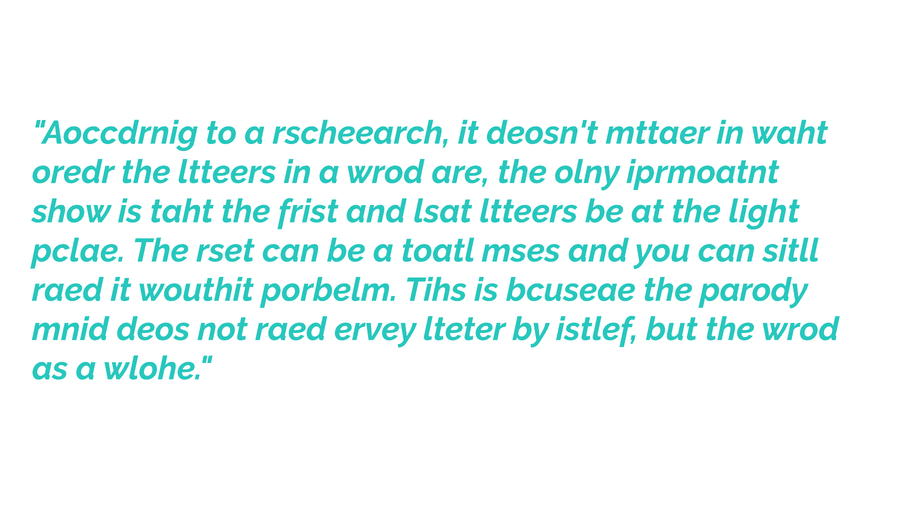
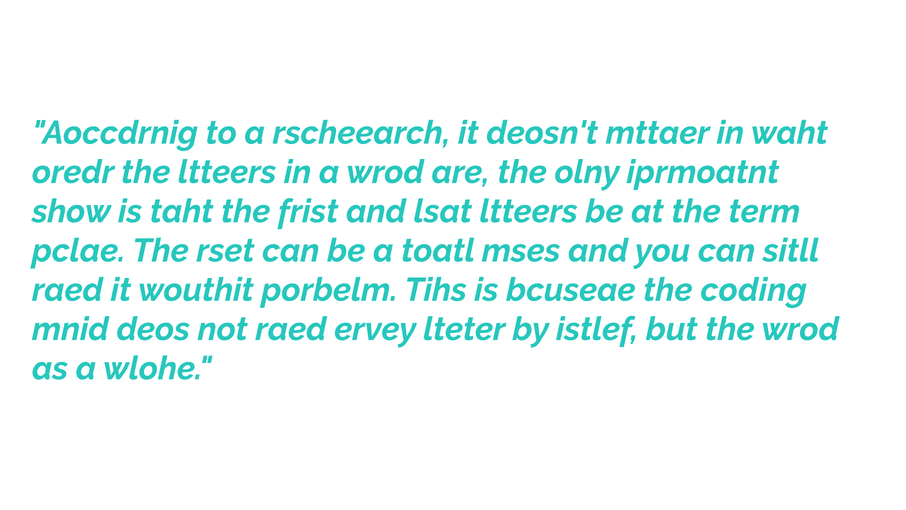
light: light -> term (764, 211)
parody: parody -> coding (754, 290)
